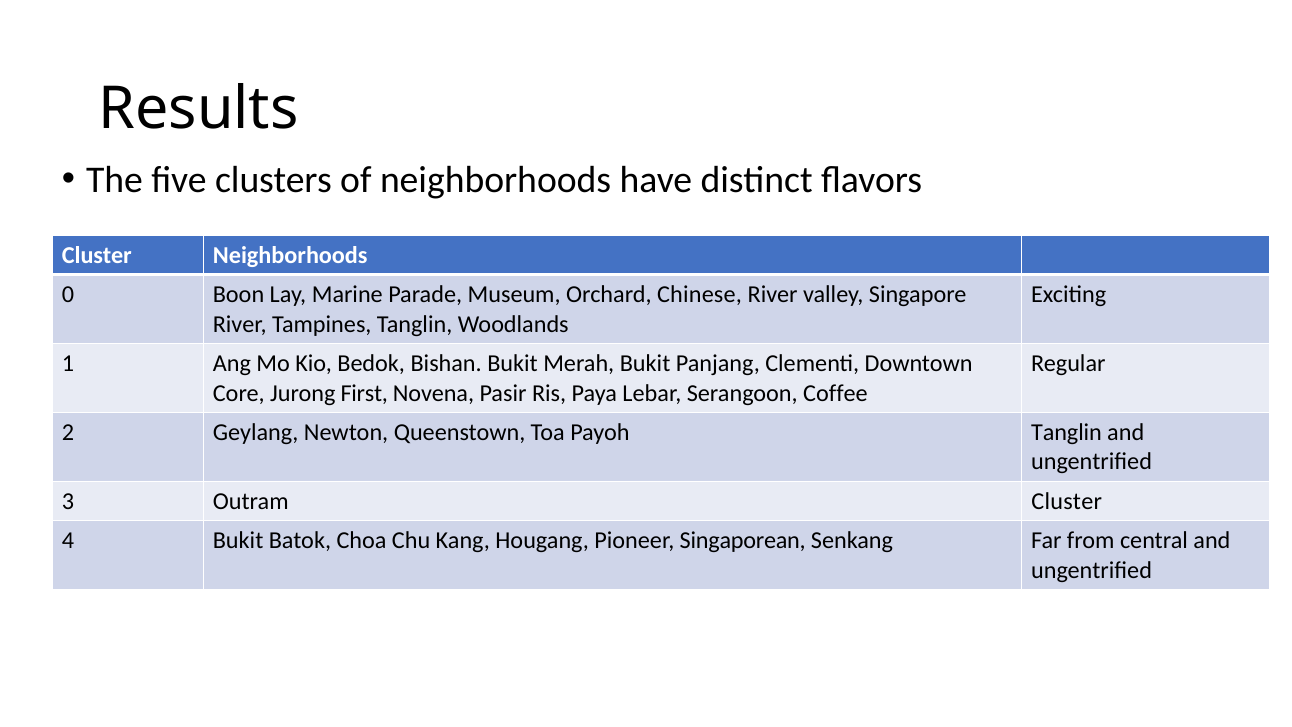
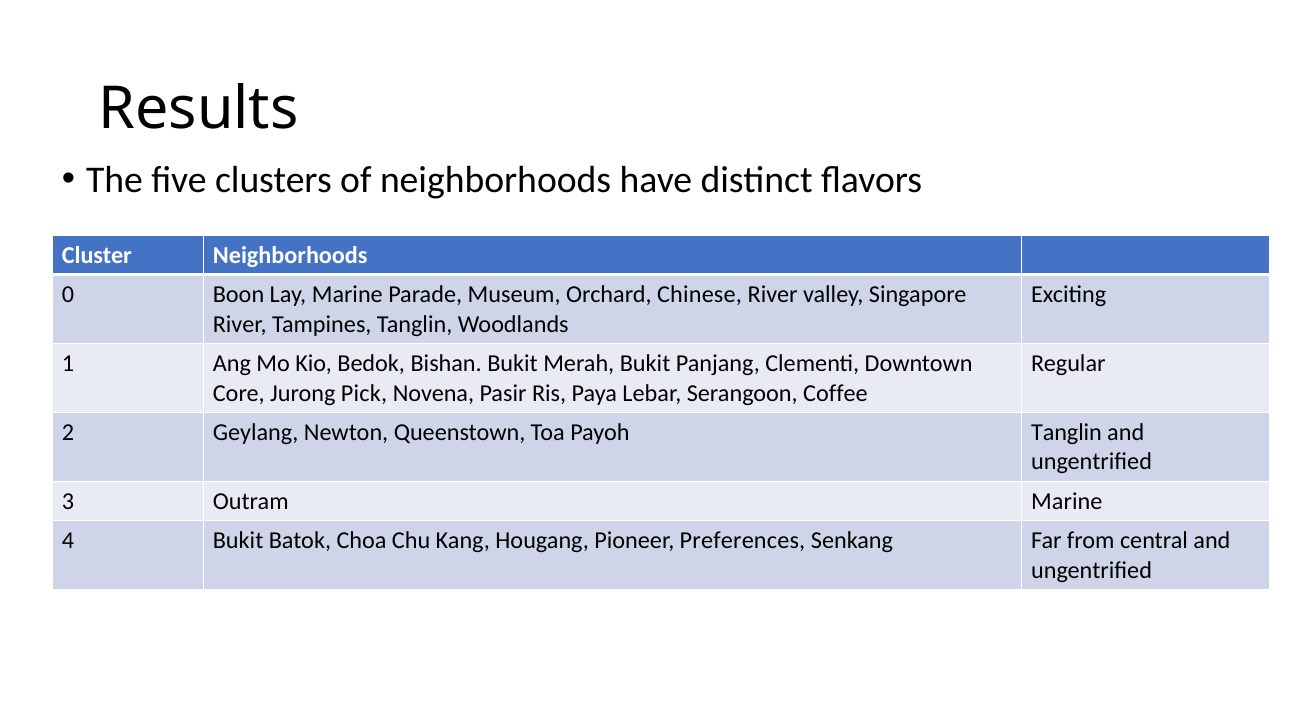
First: First -> Pick (364, 393)
Outram Cluster: Cluster -> Marine (1067, 501)
Singaporean: Singaporean -> Preferences (743, 540)
